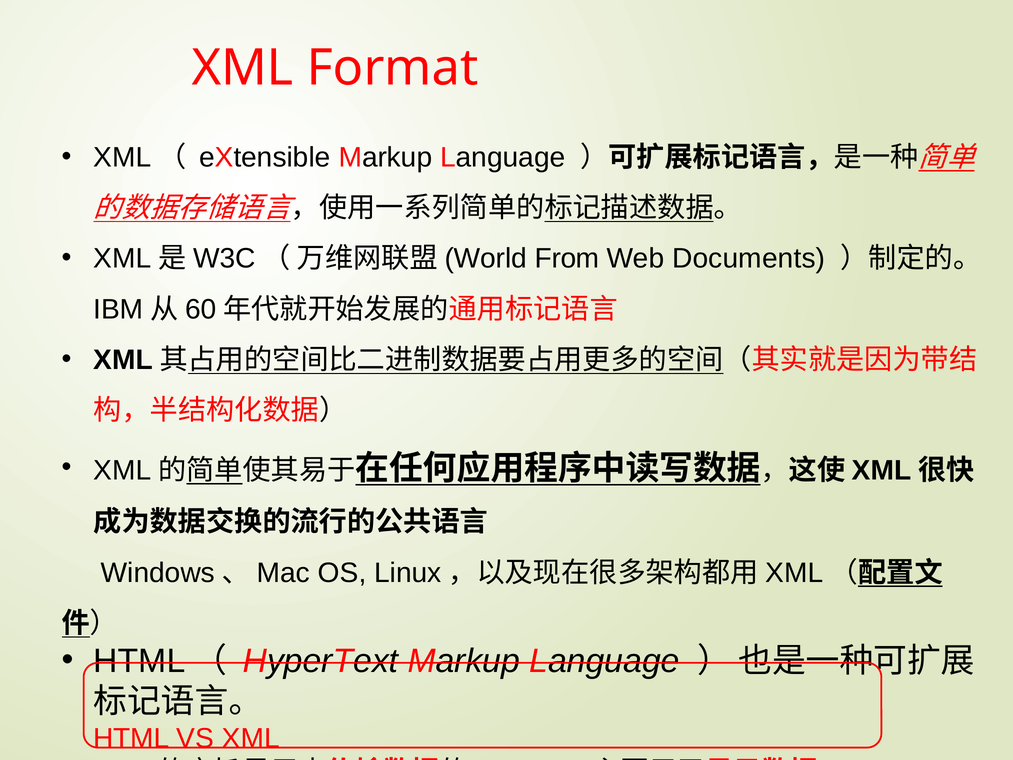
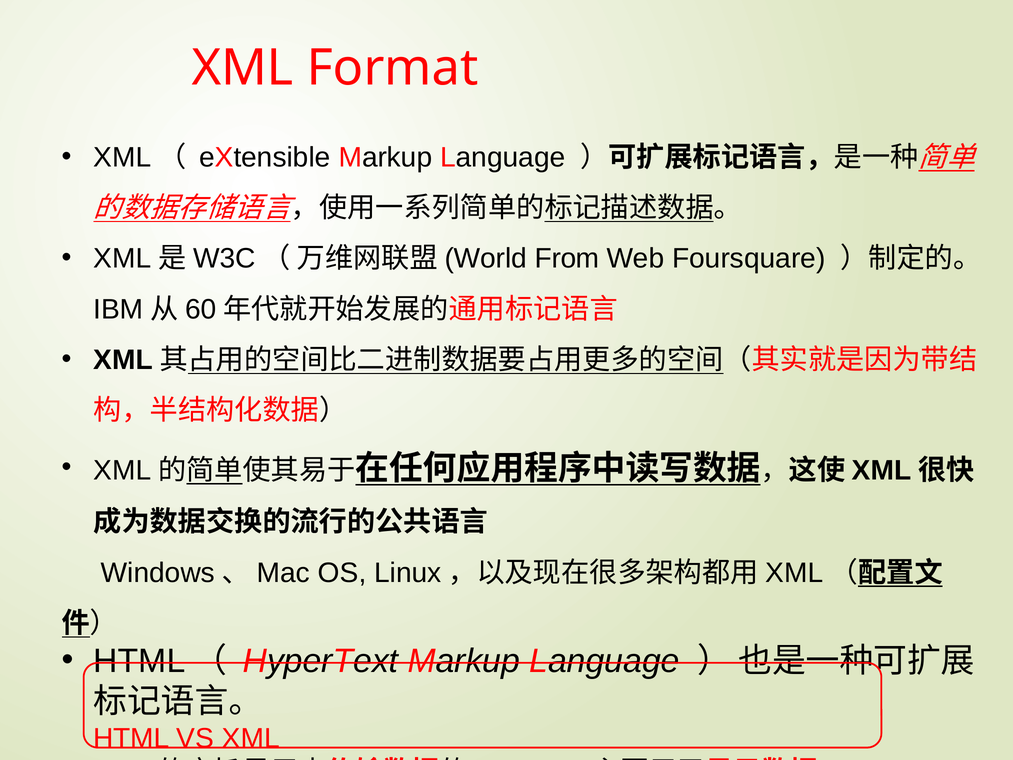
Documents: Documents -> Foursquare (749, 259)
